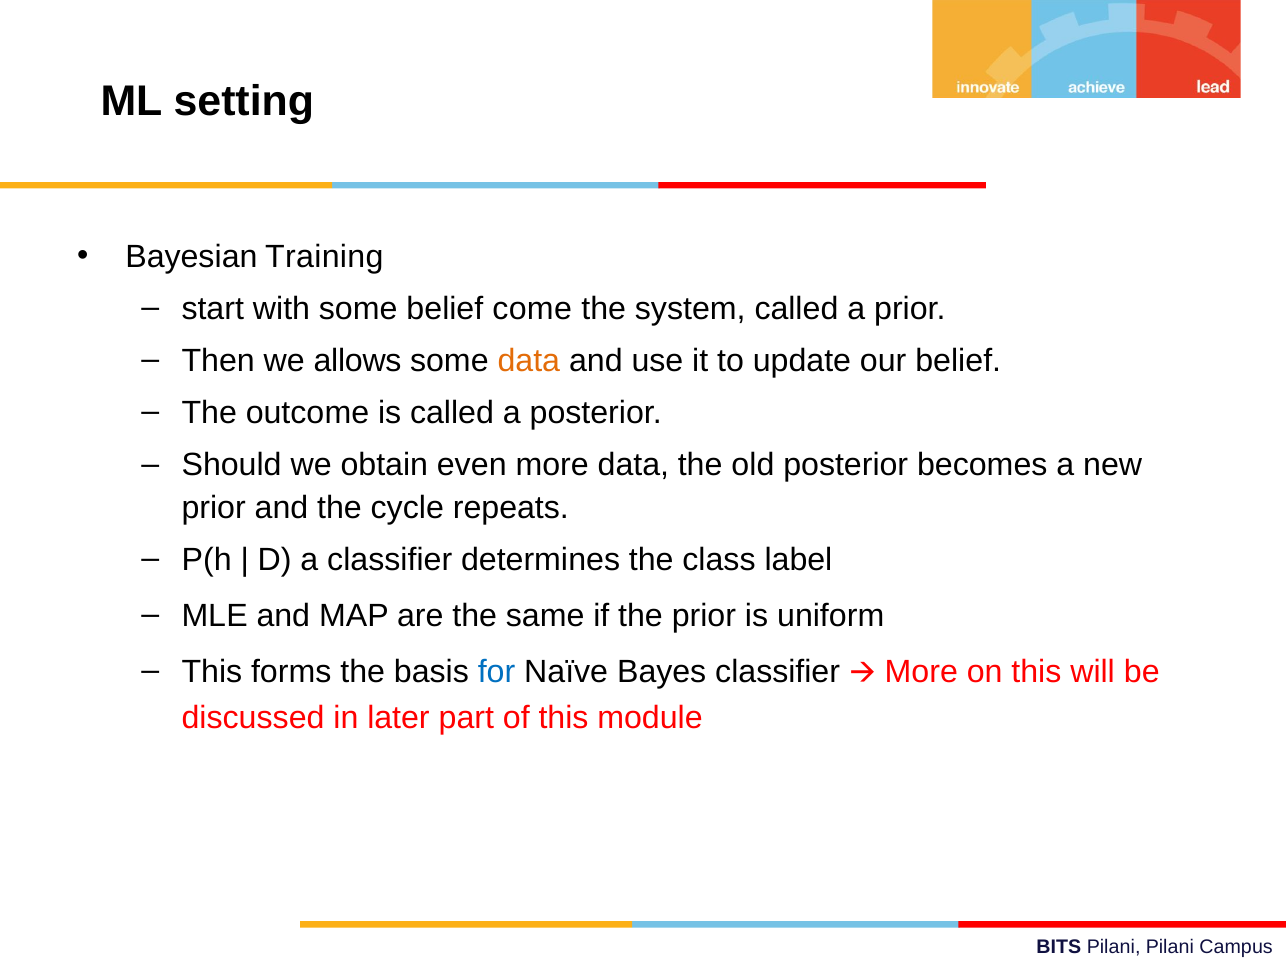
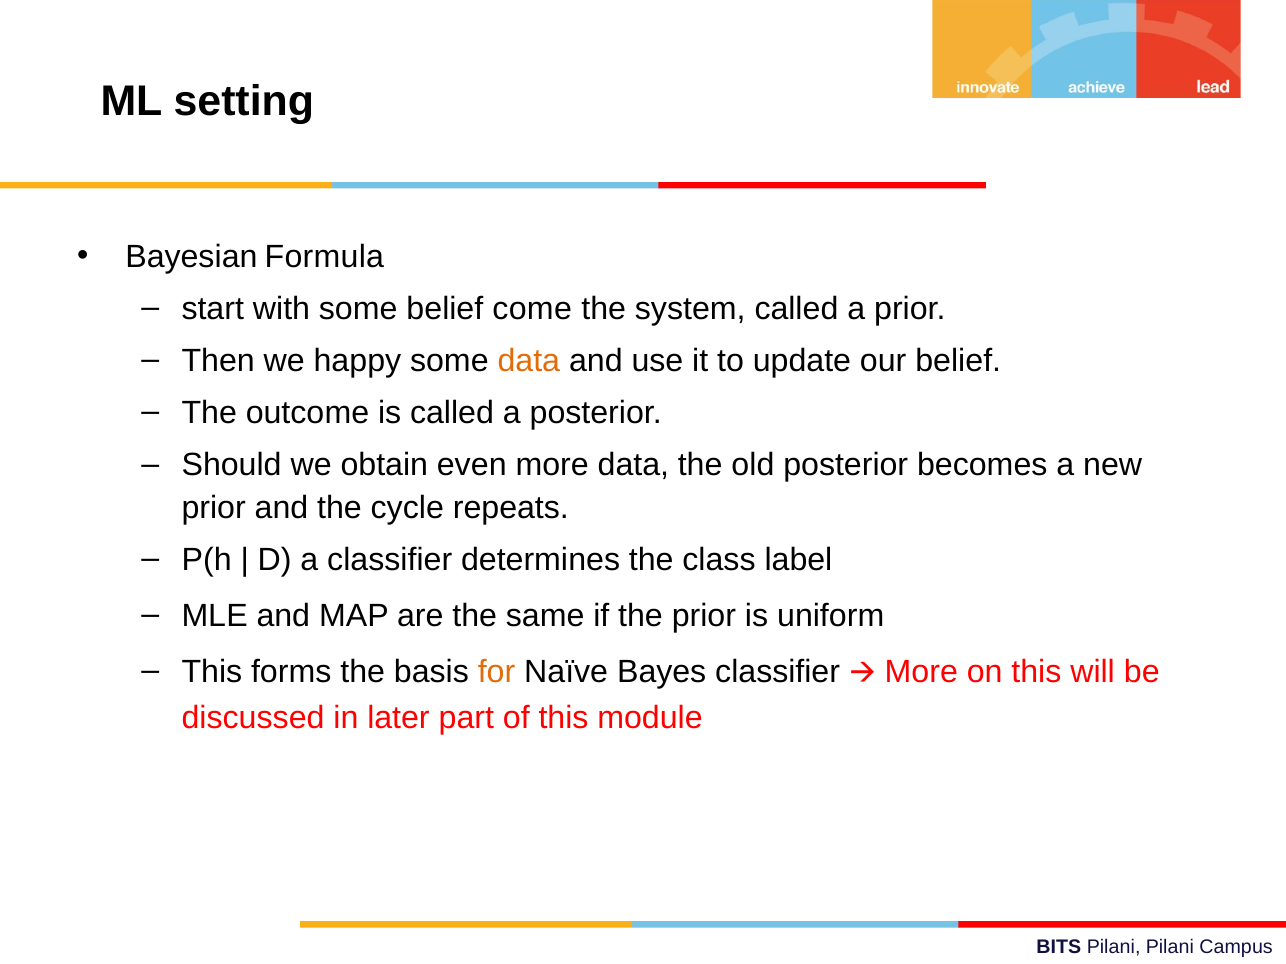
Training: Training -> Formula (324, 257)
allows: allows -> happy (357, 361)
for colour: blue -> orange (497, 672)
